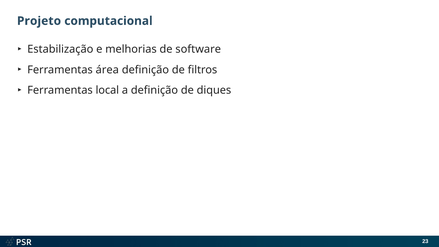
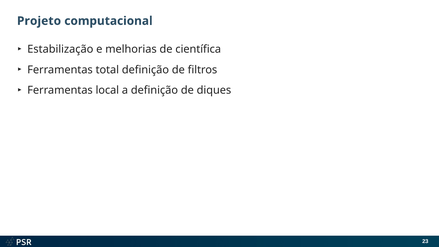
software: software -> científica (198, 49)
área: área -> total (107, 70)
